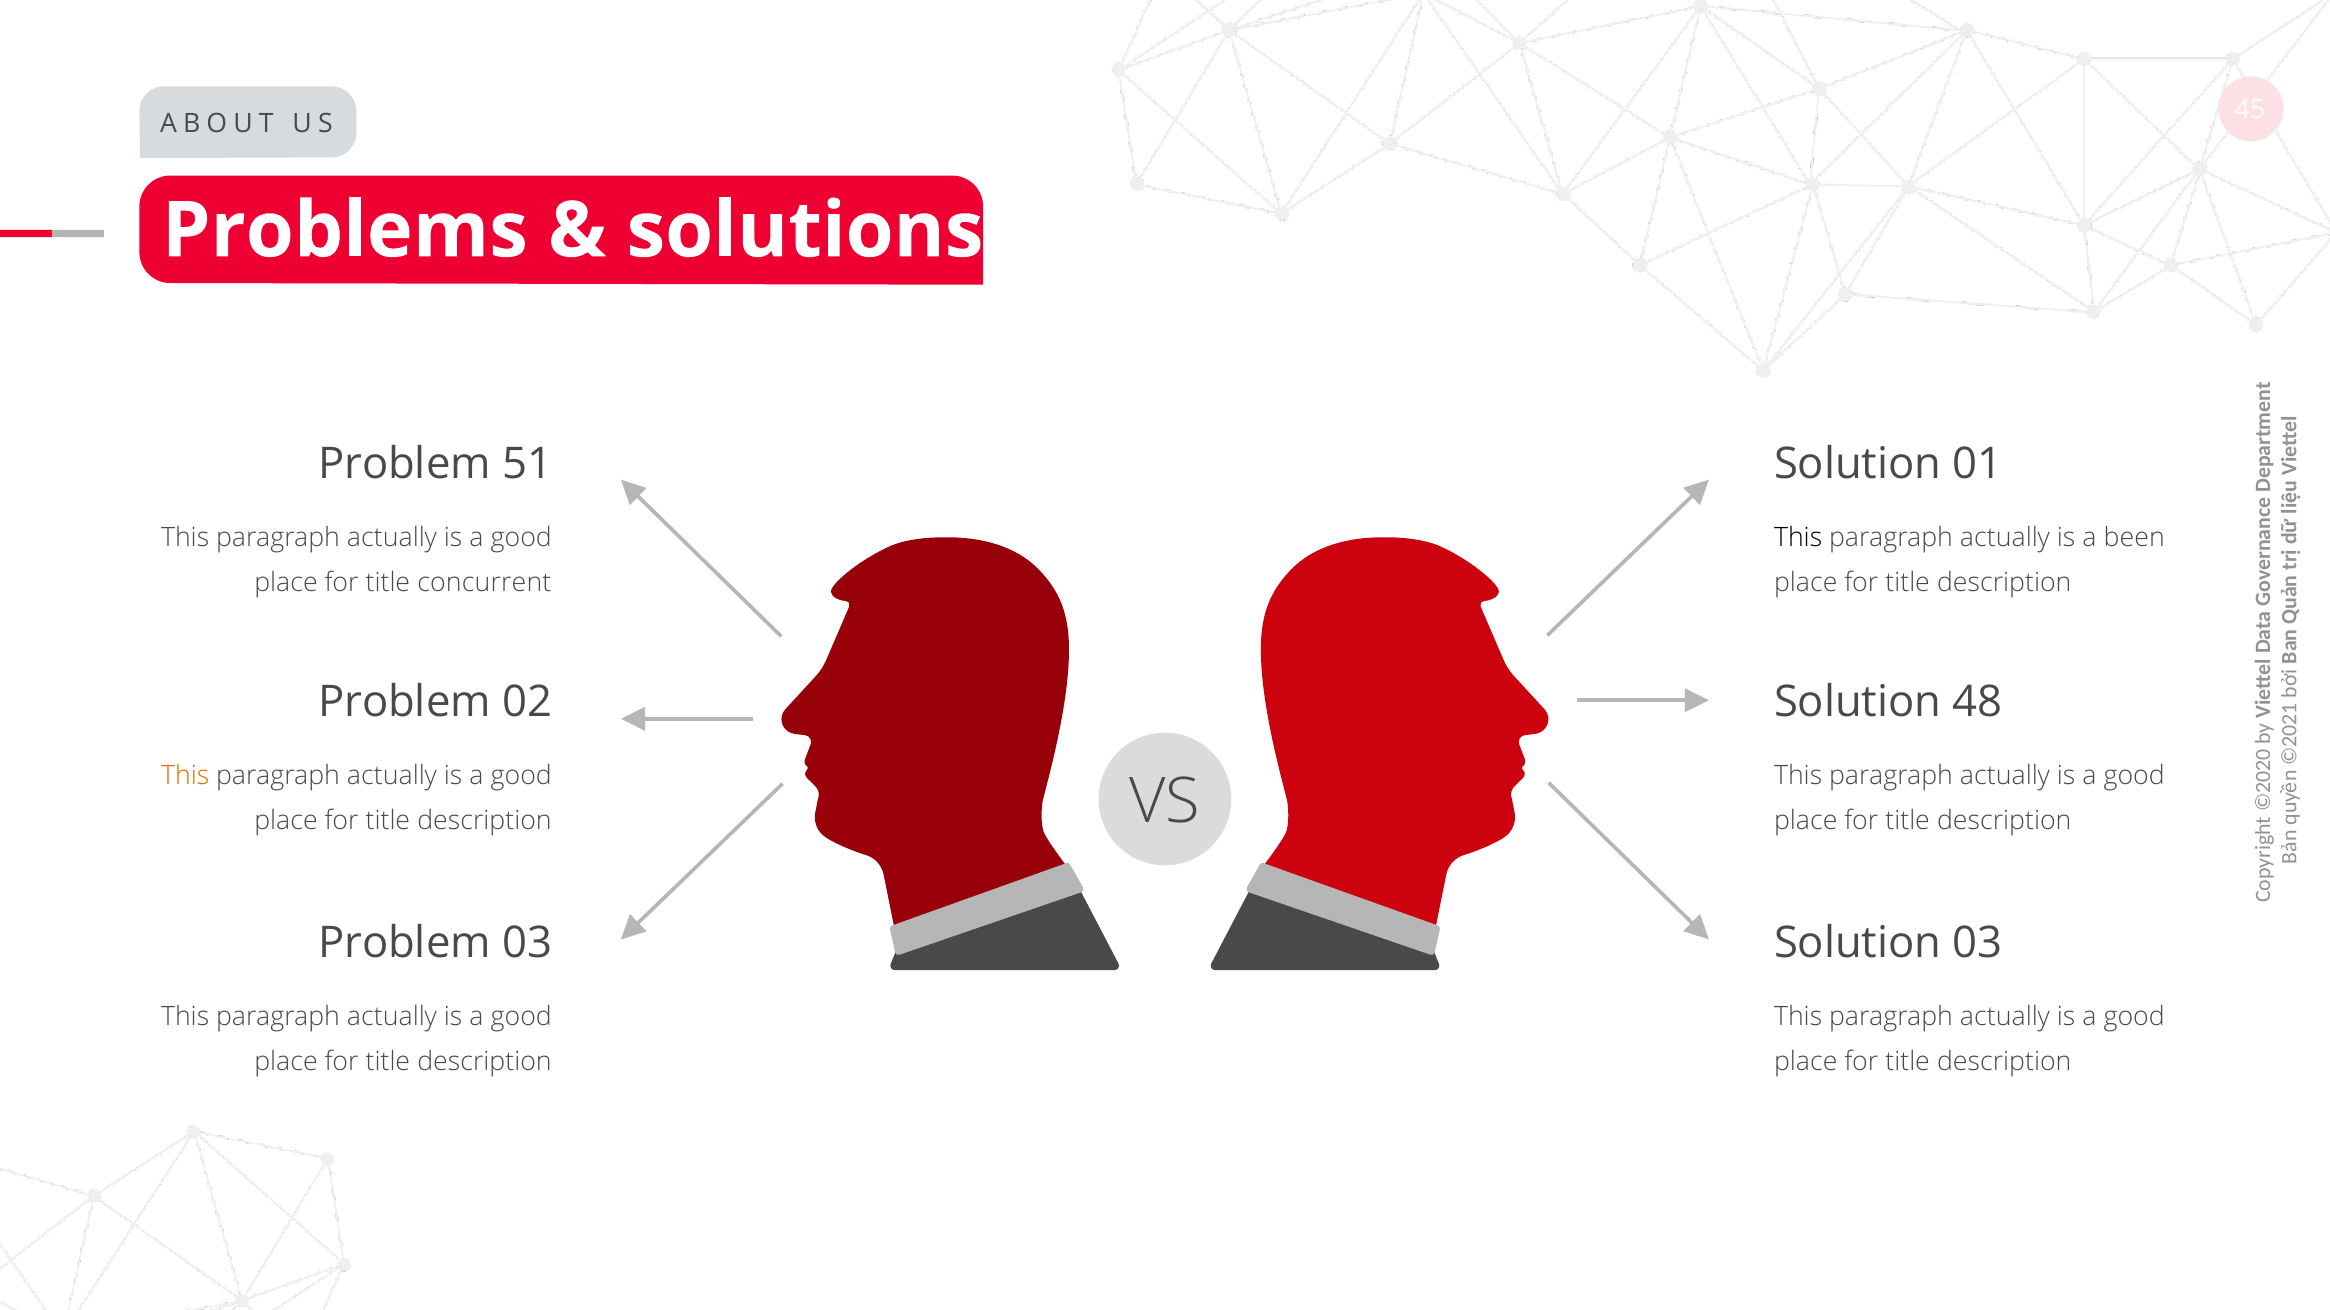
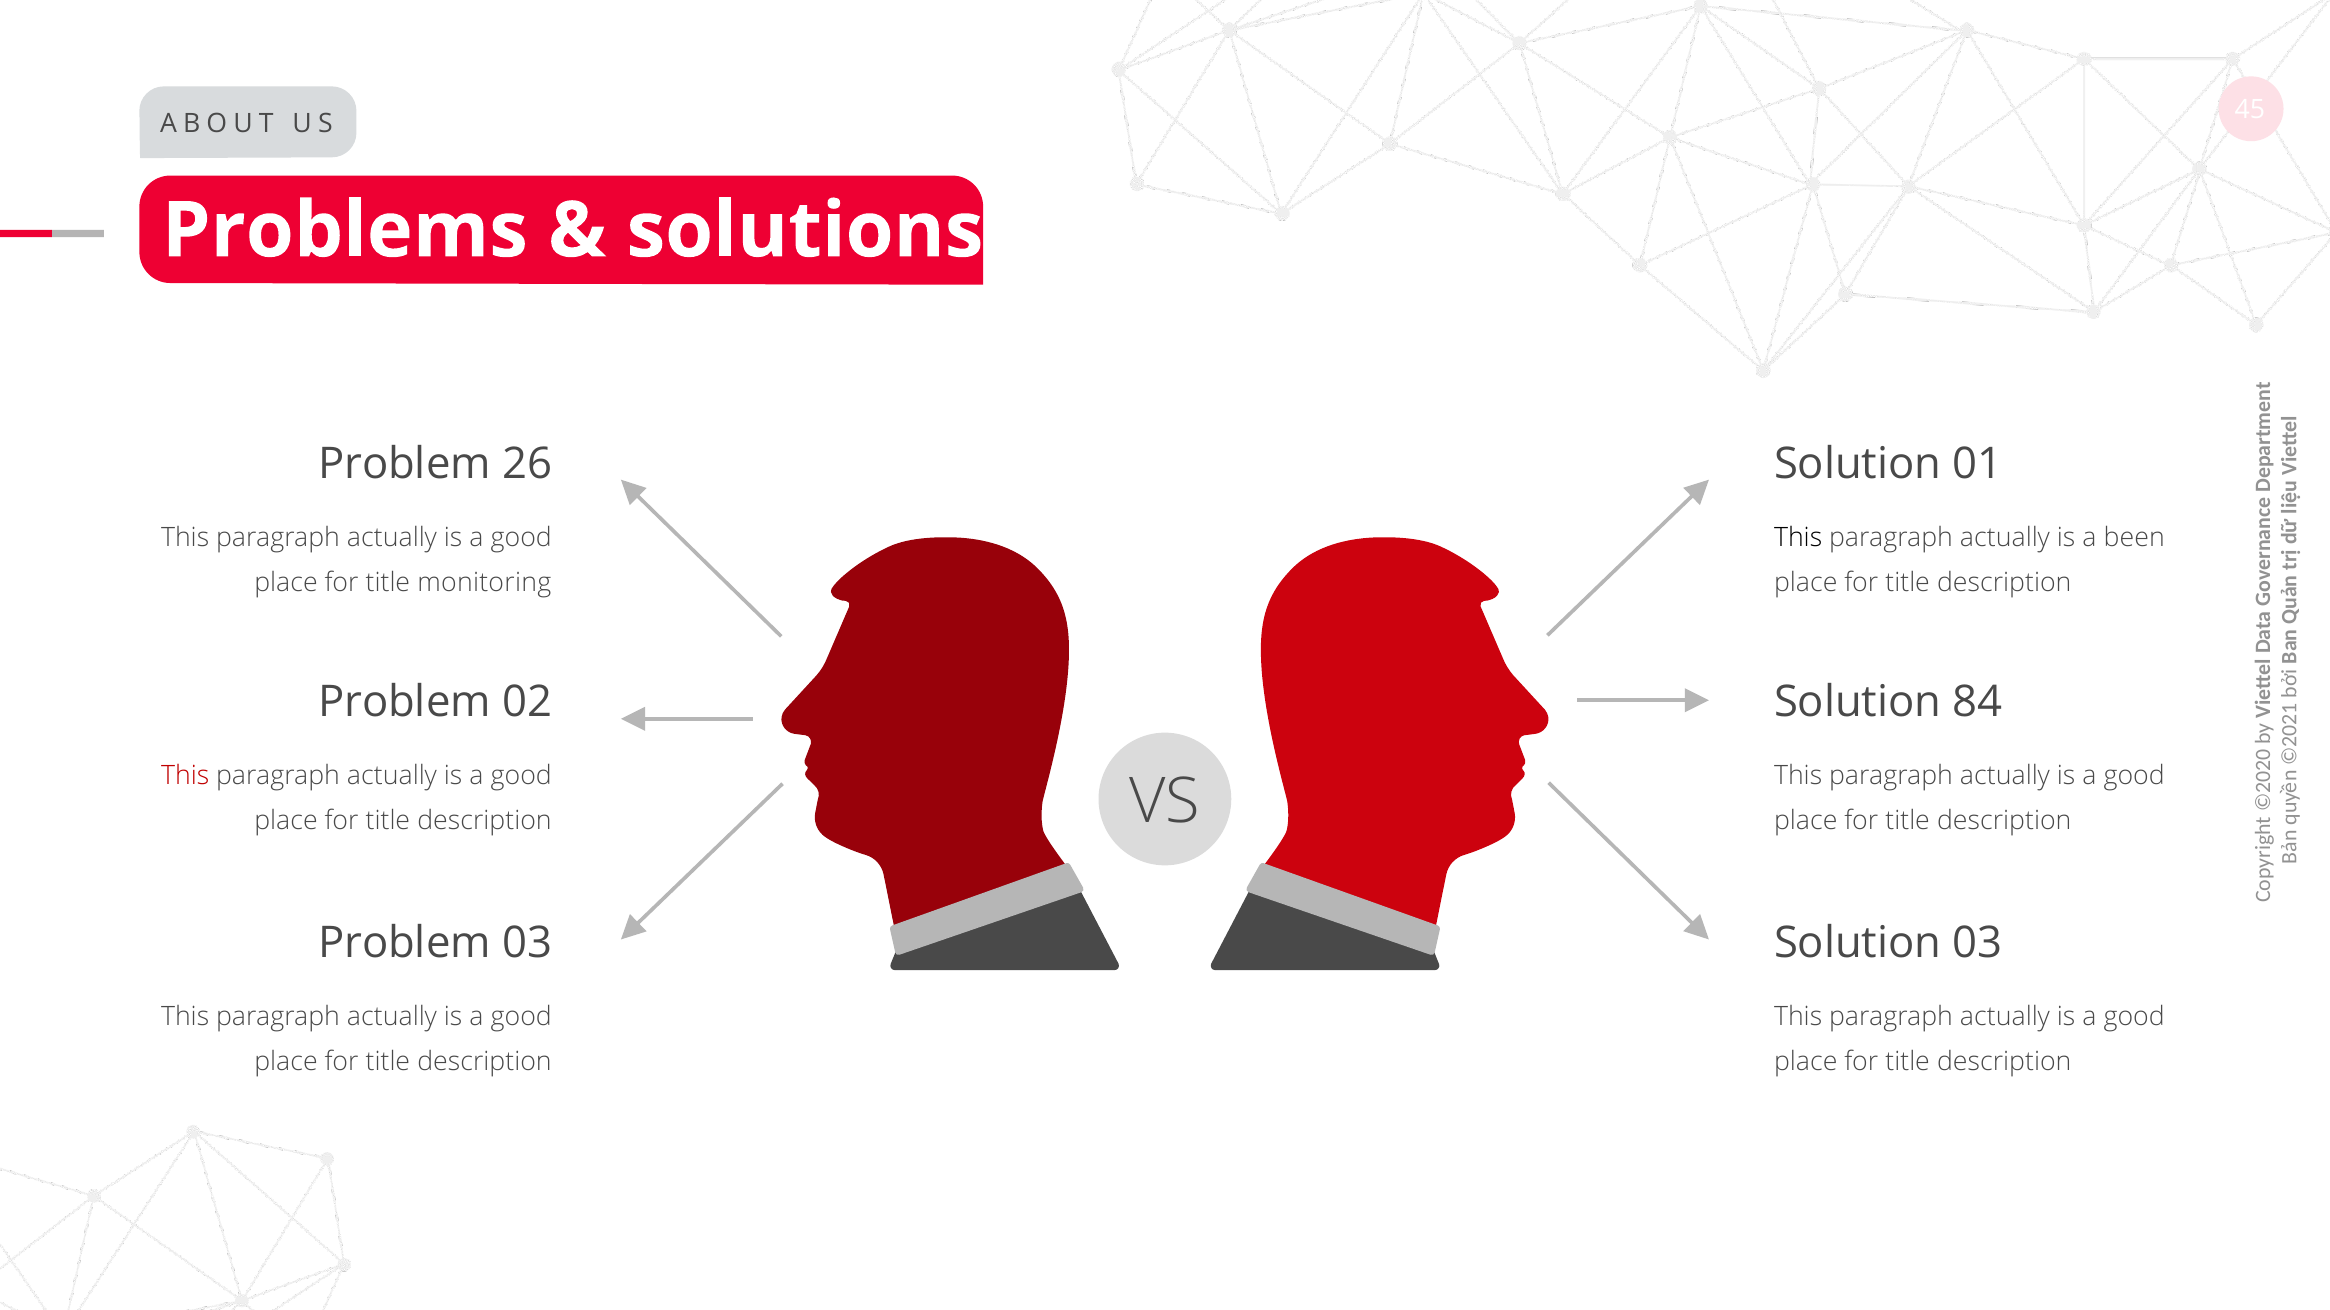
51: 51 -> 26 (527, 464)
concurrent: concurrent -> monitoring (484, 583)
48: 48 -> 84 (1978, 702)
This colour: orange -> red (185, 776)
